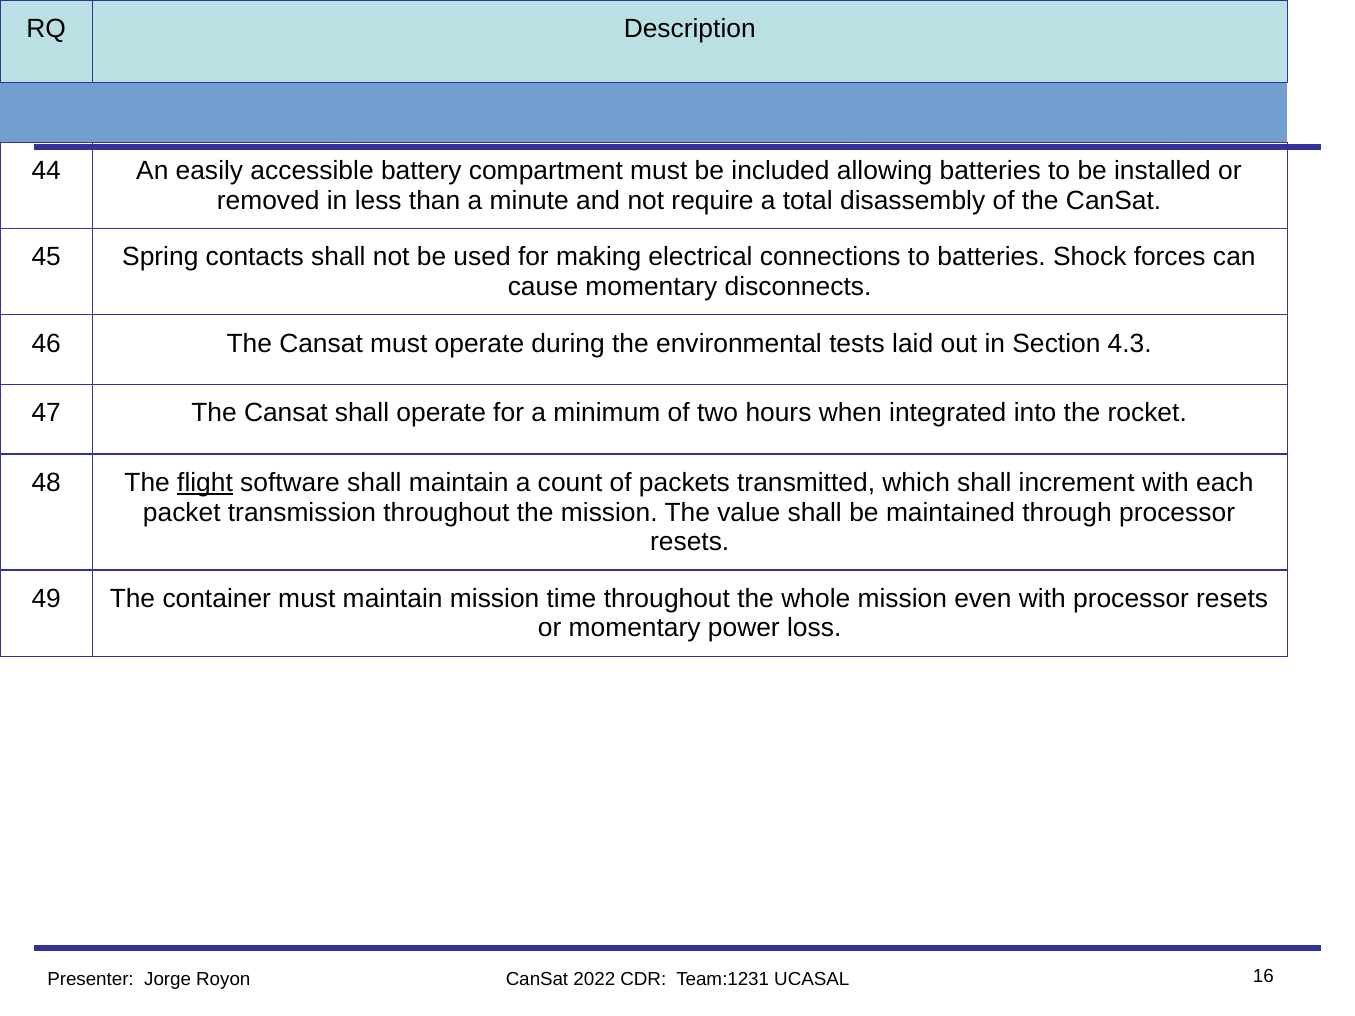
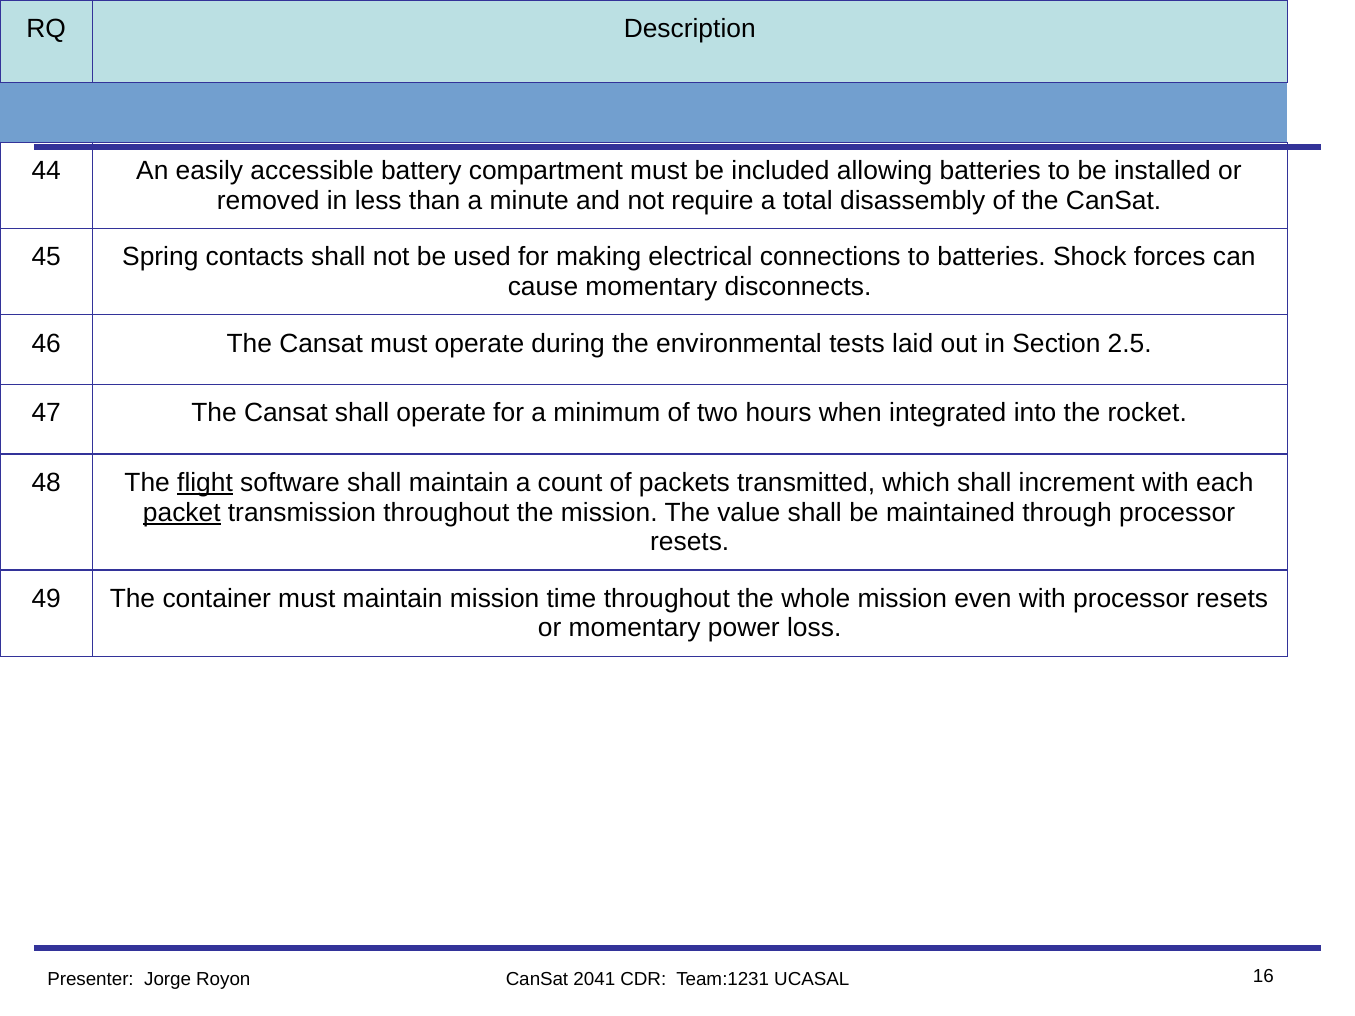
4.3: 4.3 -> 2.5 (1130, 343)
packet underline: none -> present (182, 513)
2022: 2022 -> 2041 (594, 979)
